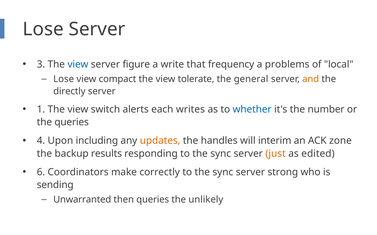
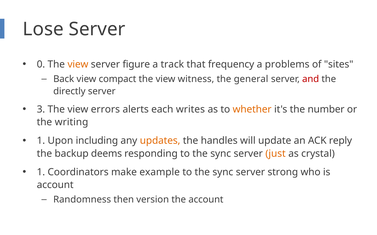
3: 3 -> 0 (41, 64)
view colour: blue -> orange (78, 64)
write: write -> track (172, 64)
local: local -> sites (339, 64)
Lose: Lose -> Back (64, 79)
tolerate: tolerate -> witness (196, 79)
and colour: orange -> red (311, 79)
1: 1 -> 3 (41, 110)
switch: switch -> errors (105, 110)
whether colour: blue -> orange (252, 110)
the queries: queries -> writing (72, 123)
4: 4 -> 1 (41, 141)
interim: interim -> update (275, 141)
zone: zone -> reply (341, 141)
results: results -> deems (106, 154)
edited: edited -> crystal (318, 154)
6: 6 -> 1 (41, 172)
correctly: correctly -> example (160, 172)
sending: sending -> account (55, 185)
Unwarranted: Unwarranted -> Randomness (82, 200)
then queries: queries -> version (153, 200)
the unlikely: unlikely -> account (206, 200)
